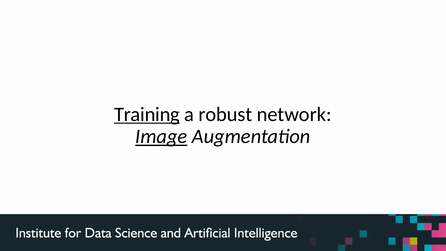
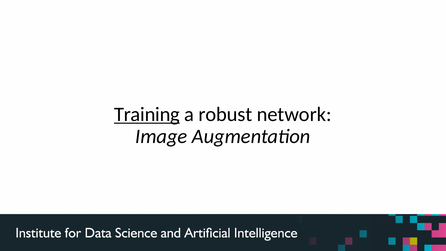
Image underline: present -> none (161, 136)
